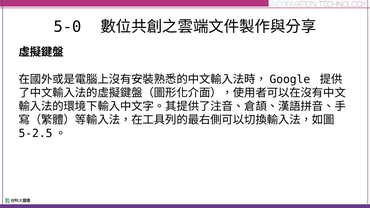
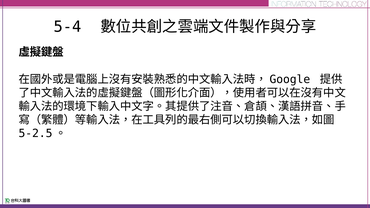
5-0: 5-0 -> 5-4 (68, 27)
